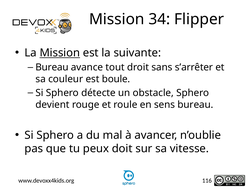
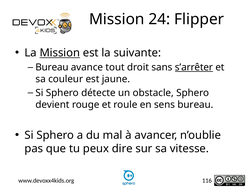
34: 34 -> 24 (159, 19)
s’arrêter underline: none -> present (194, 67)
boule: boule -> jaune (116, 79)
doit: doit -> dire (122, 149)
